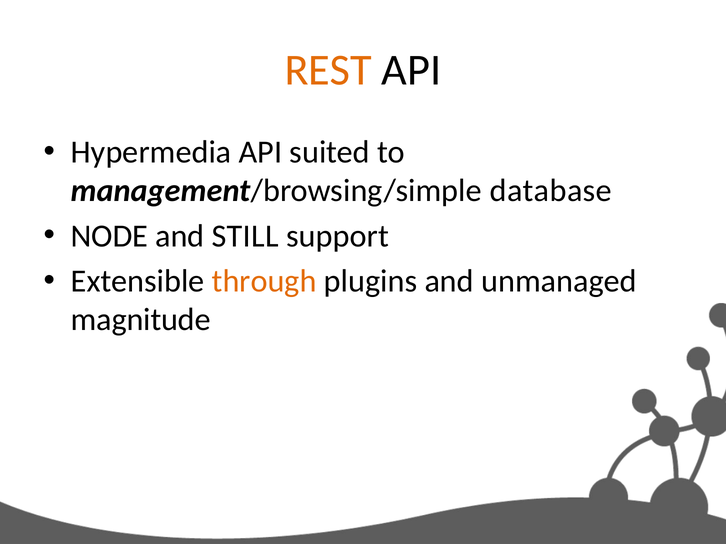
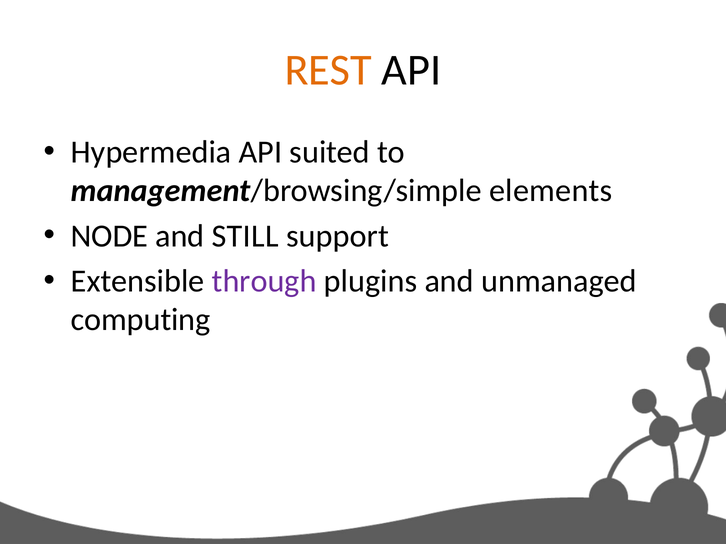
database: database -> elements (551, 191)
through colour: orange -> purple (264, 281)
magnitude: magnitude -> computing (141, 320)
